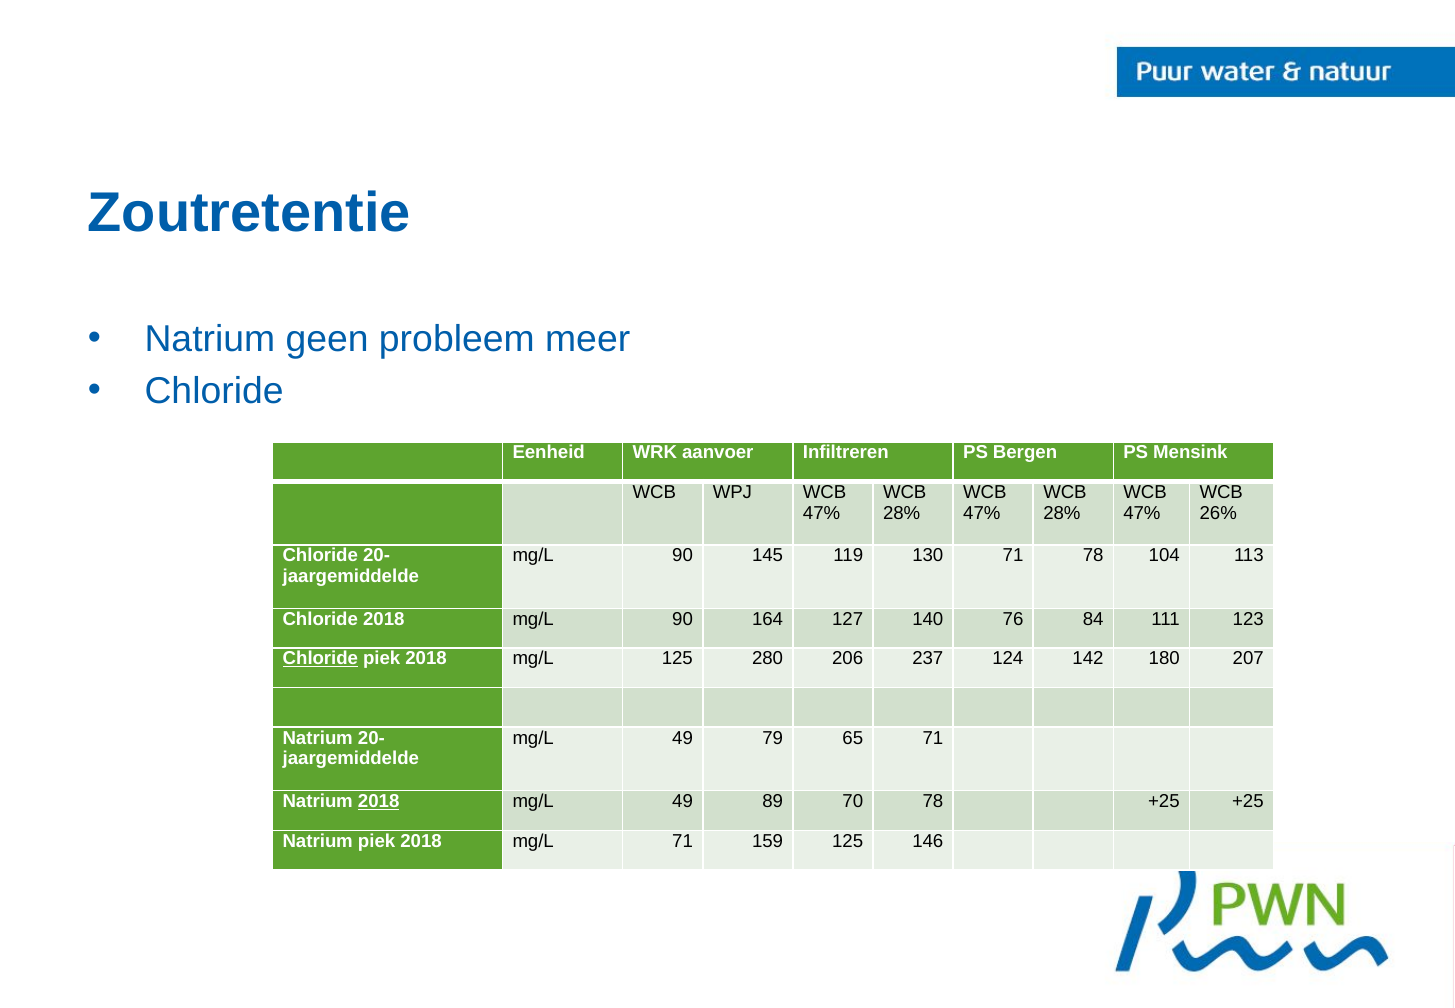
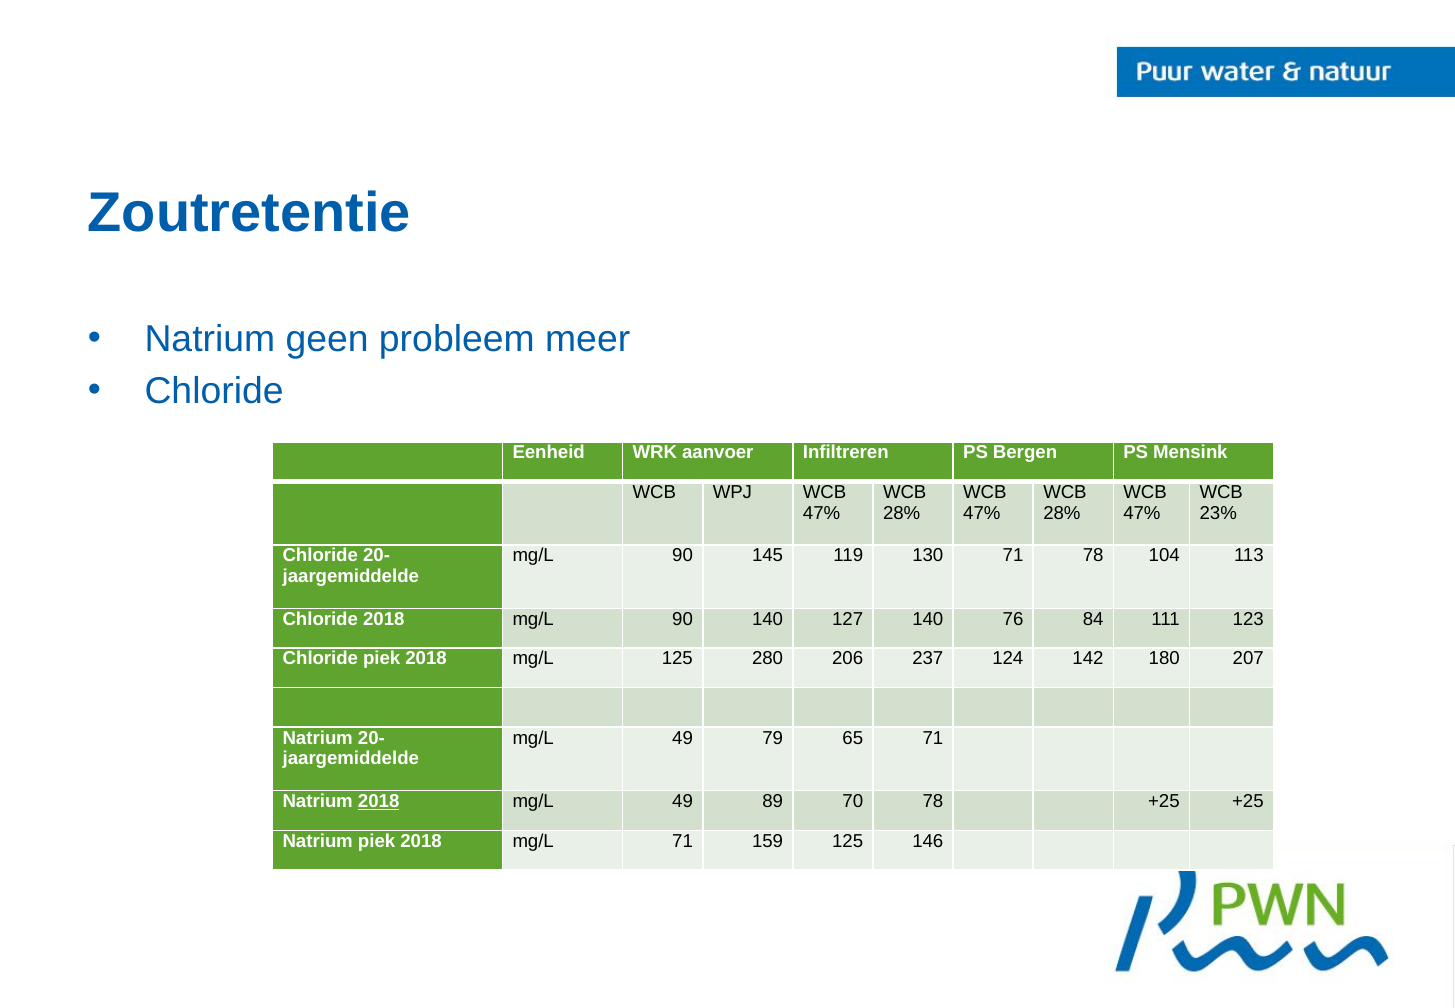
26%: 26% -> 23% (1218, 513)
90 164: 164 -> 140 (768, 619)
Chloride underline: present -> none (320, 658)
